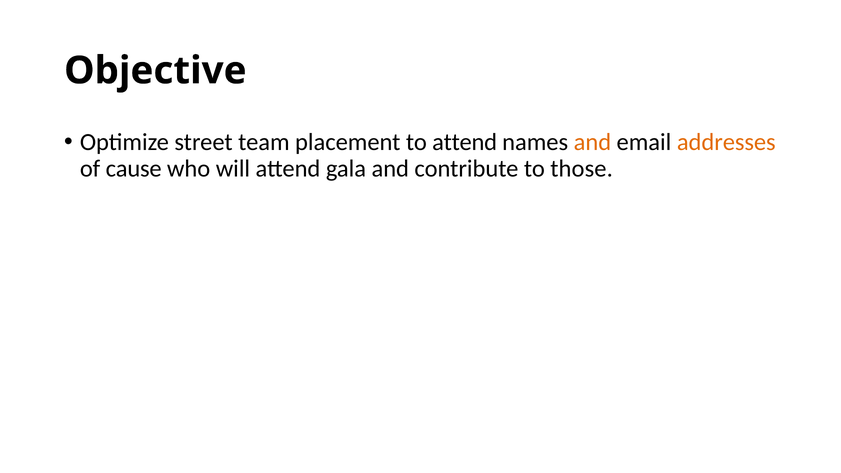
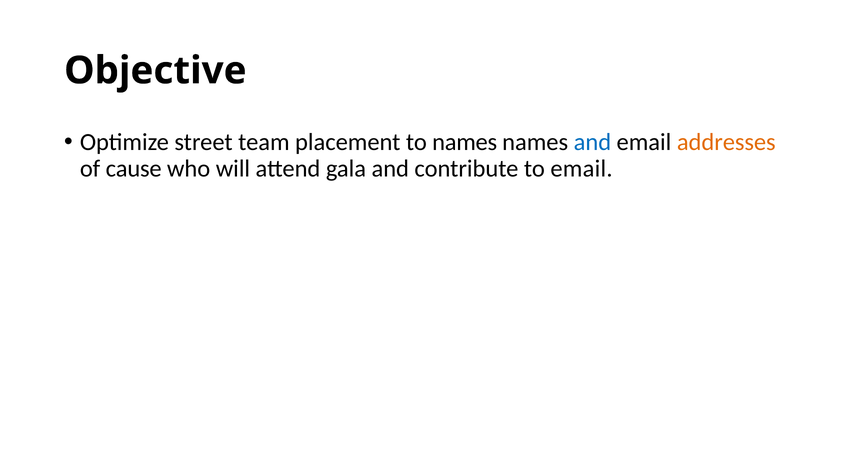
to attend: attend -> names (465, 142)
and colour: orange -> blue (592, 142)
to those: those -> email (582, 169)
